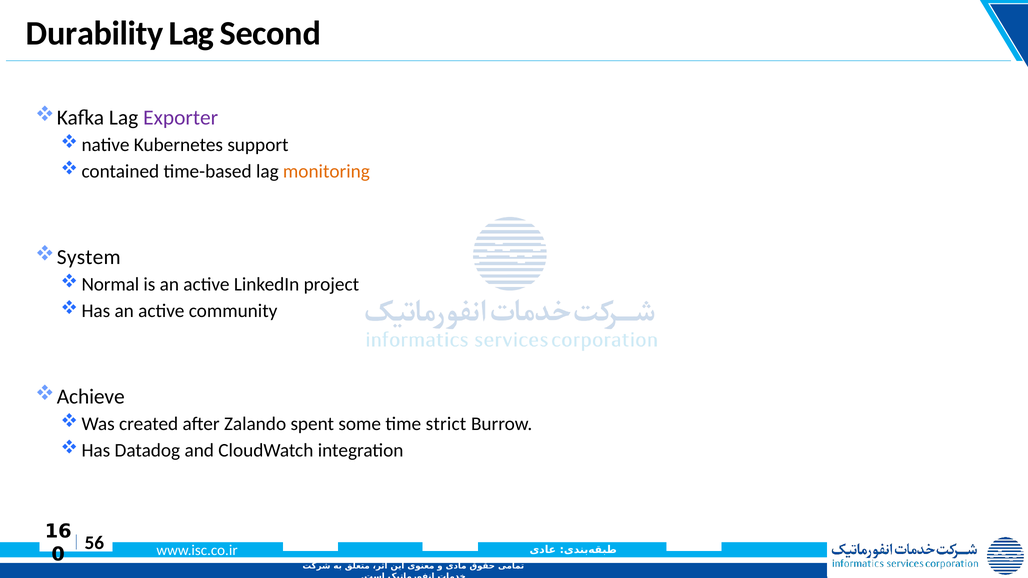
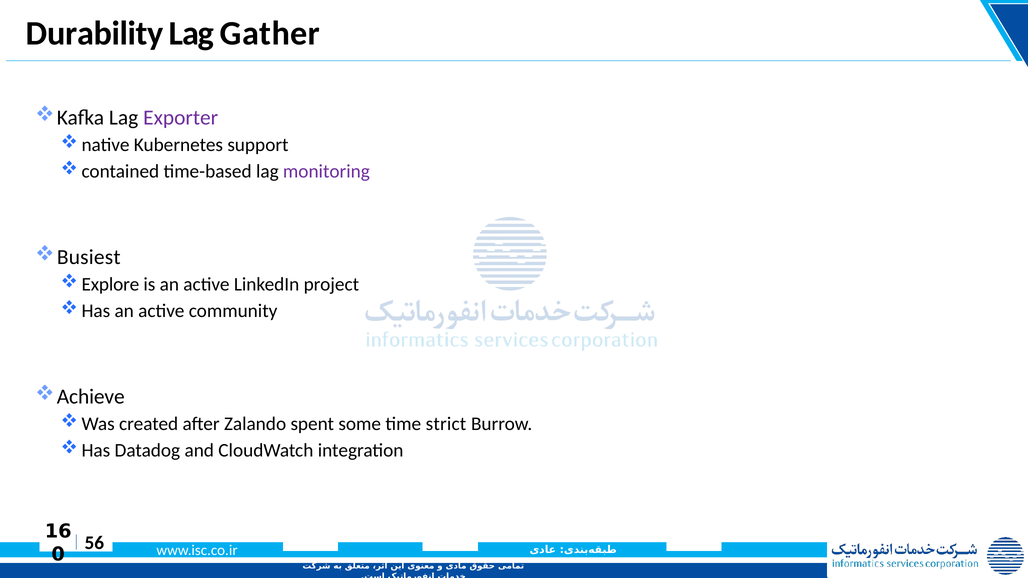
Second: Second -> Gather (270, 34)
monitoring colour: orange -> purple (326, 172)
System: System -> Busiest (89, 257)
Normal: Normal -> Explore (110, 285)
